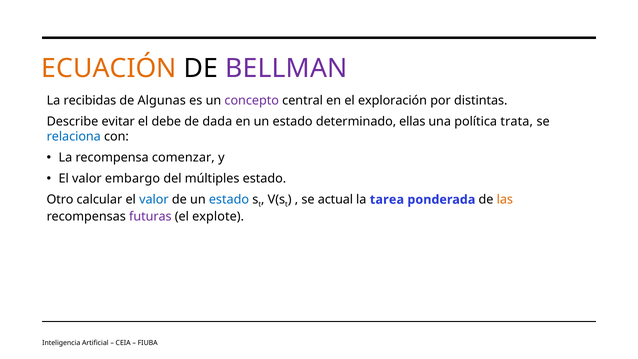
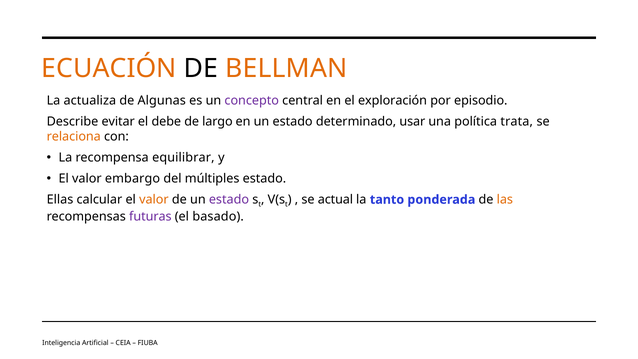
BELLMAN colour: purple -> orange (286, 68)
recibidas: recibidas -> actualiza (90, 101)
distintas: distintas -> episodio (481, 101)
dada: dada -> largo (217, 122)
ellas: ellas -> usar (412, 122)
relaciona colour: blue -> orange (74, 137)
comenzar: comenzar -> equilibrar (183, 158)
Otro: Otro -> Ellas (60, 200)
valor colour: blue -> orange (154, 200)
estado colour: blue -> purple (229, 200)
tarea: tarea -> tanto (387, 200)
explote: explote -> basado (218, 217)
